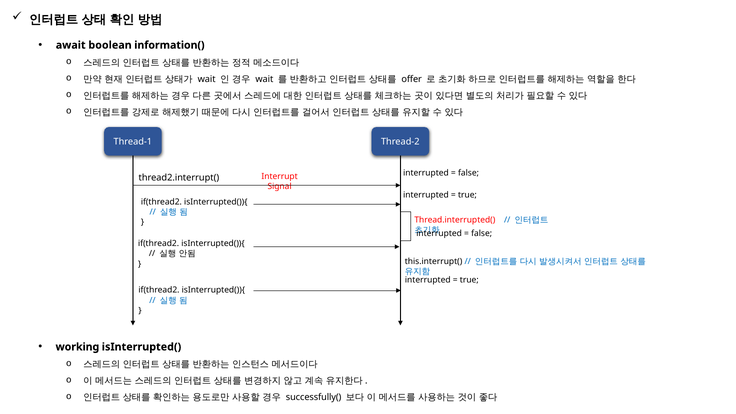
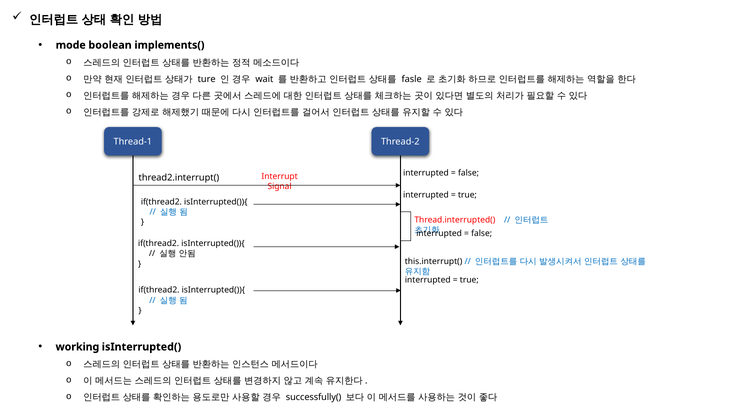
await: await -> mode (71, 45)
information(: information( -> implements( (169, 45)
wait: wait -> ture (207, 79)
offer: offer -> fasle (412, 79)
